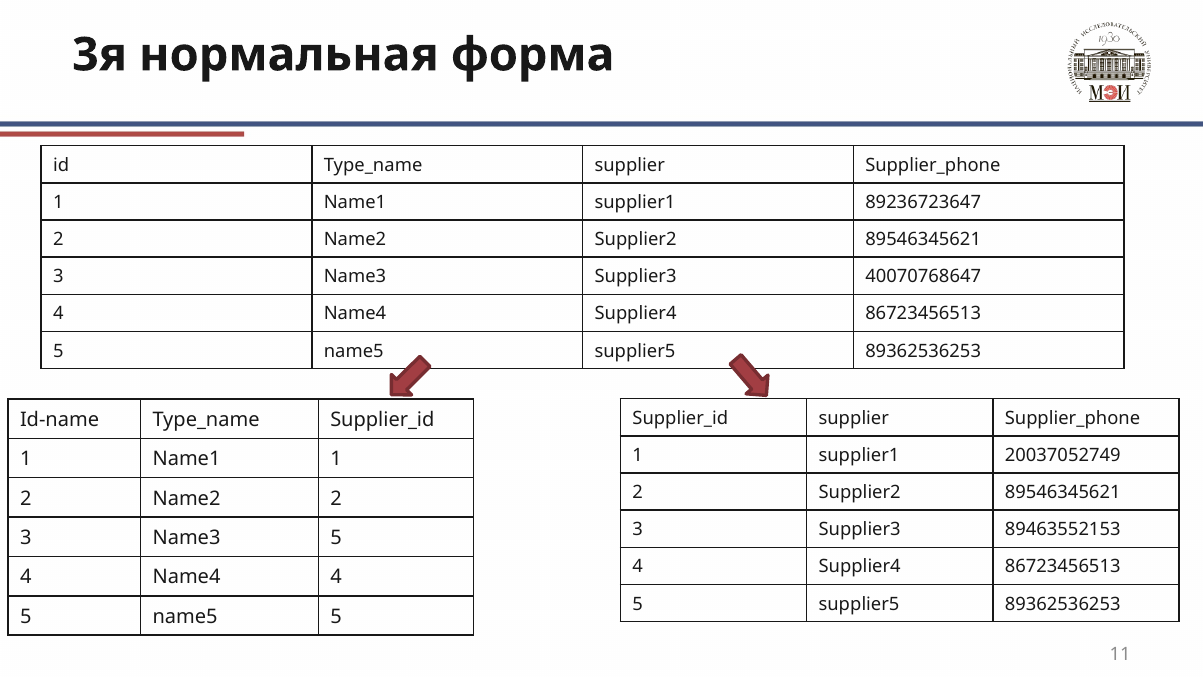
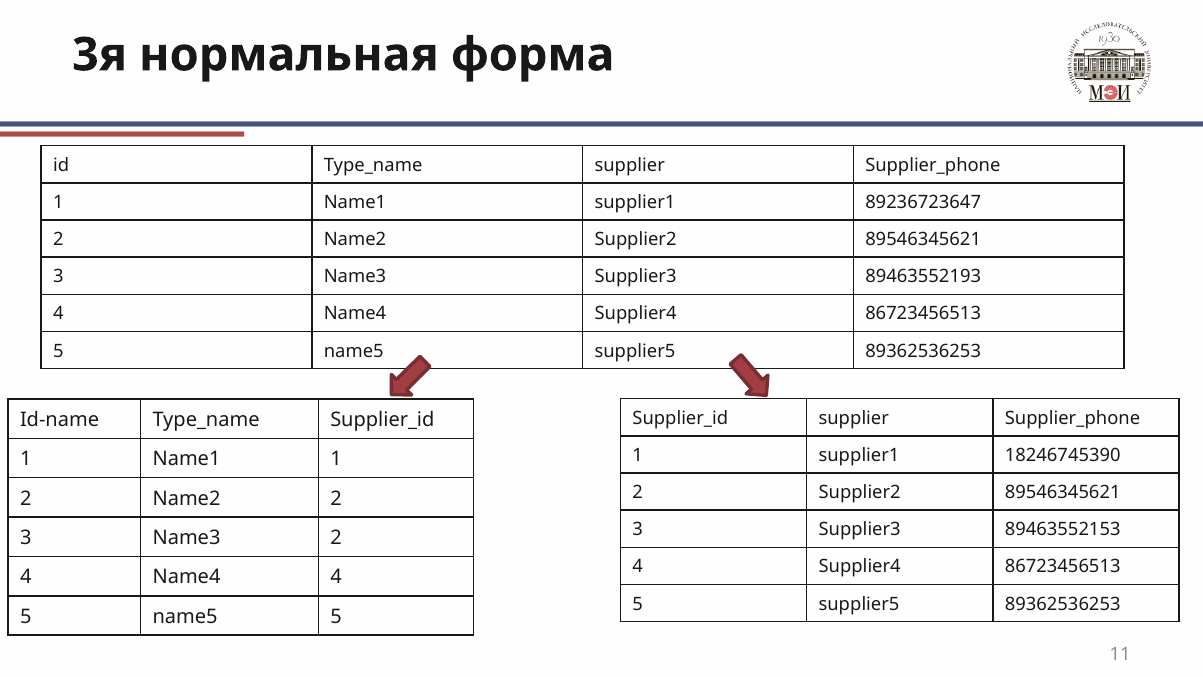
40070768647: 40070768647 -> 89463552193 (923, 277)
20037052749: 20037052749 -> 18246745390 (1063, 455)
Name3 5: 5 -> 2 (336, 538)
